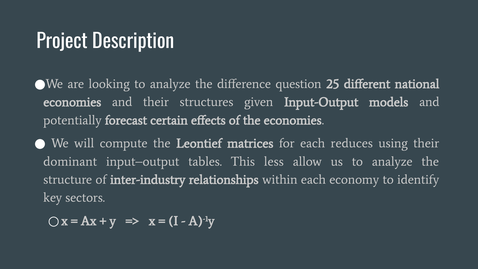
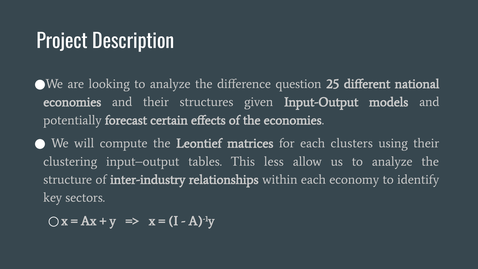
reduces: reduces -> clusters (352, 143)
dominant: dominant -> clustering (70, 161)
